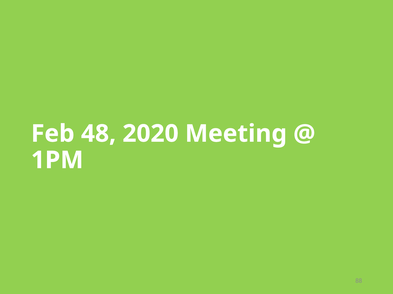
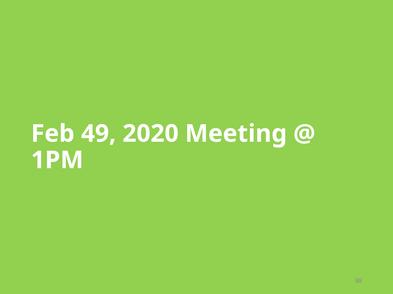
48: 48 -> 49 (99, 134)
